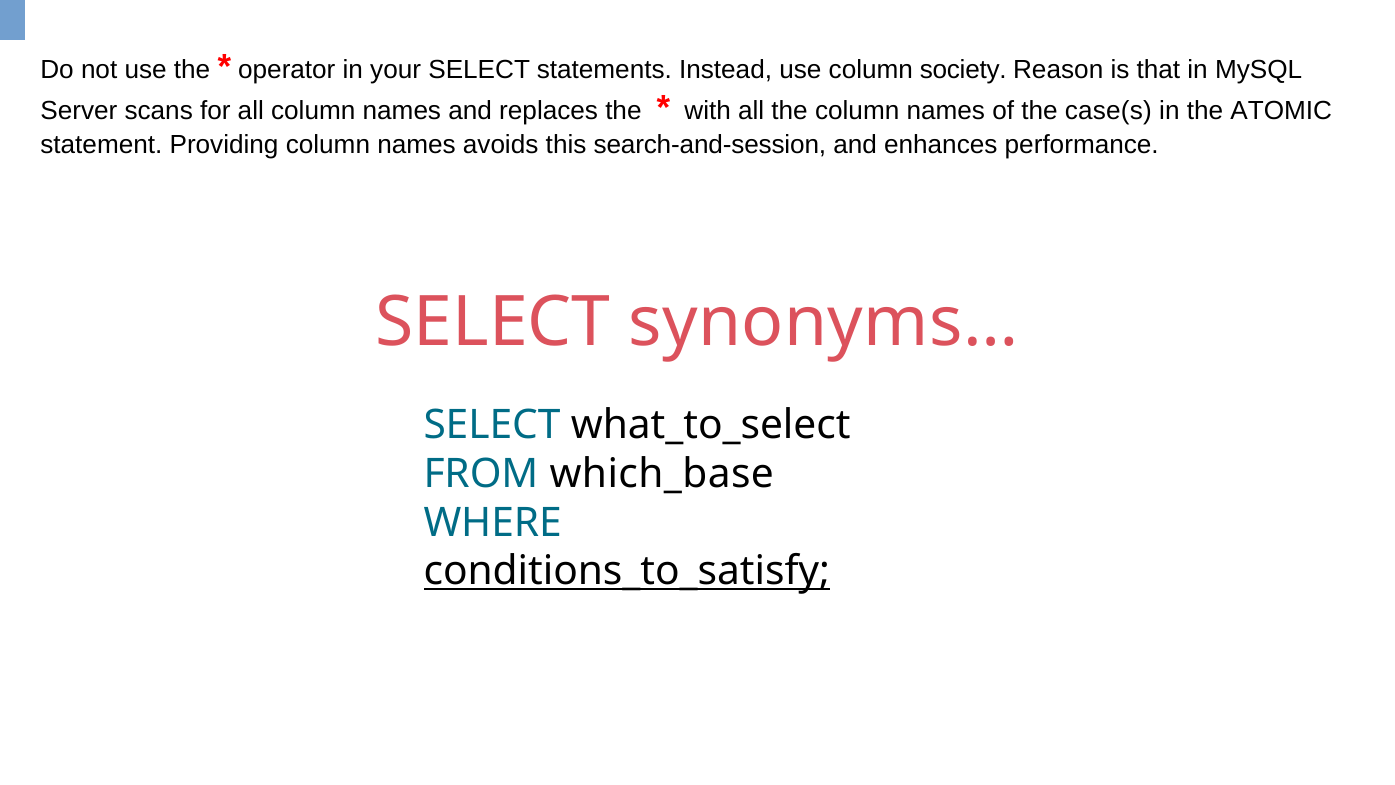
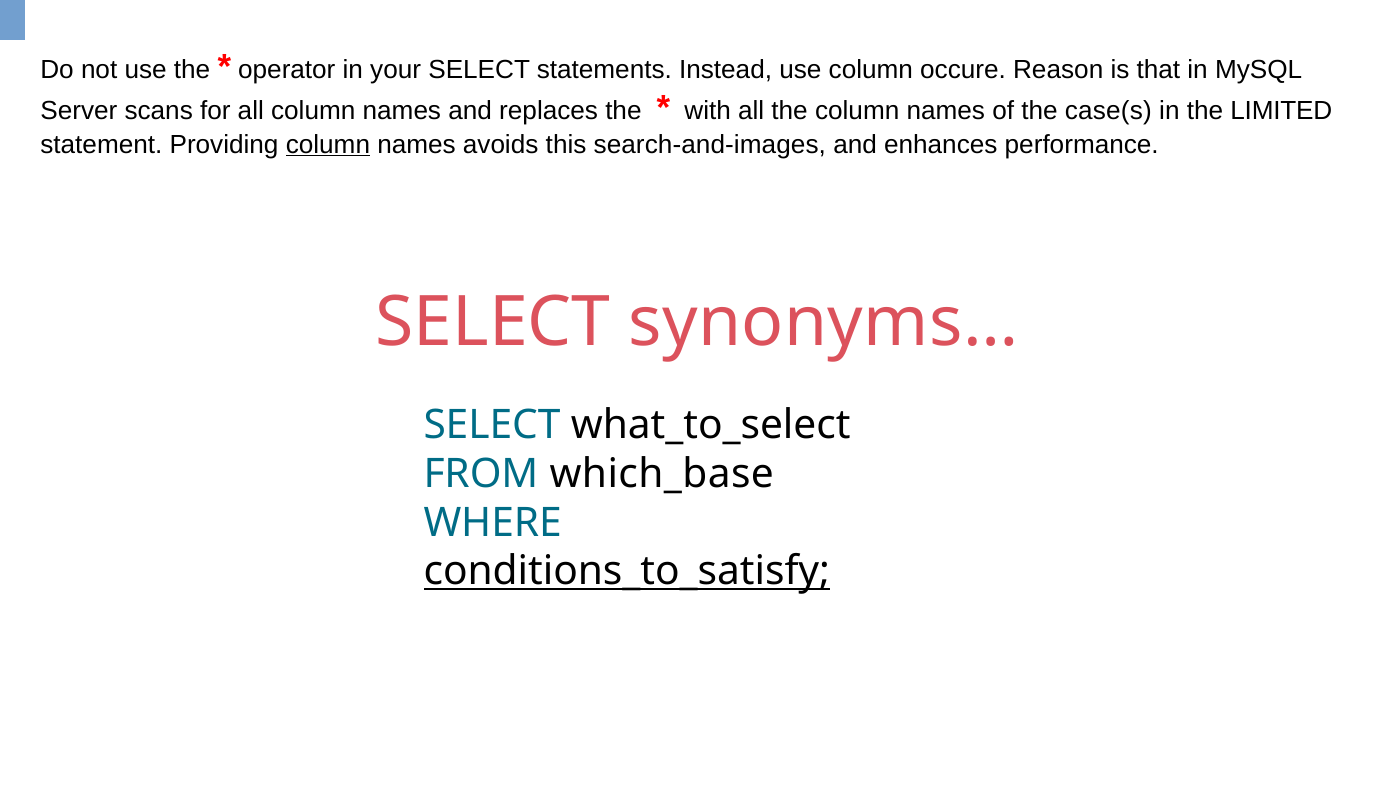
society: society -> occure (963, 69)
ATOMIC: ATOMIC -> LIMITED (1281, 111)
column underline: none -> present (328, 144)
search-and-session: search-and-session -> search-and-images (710, 144)
